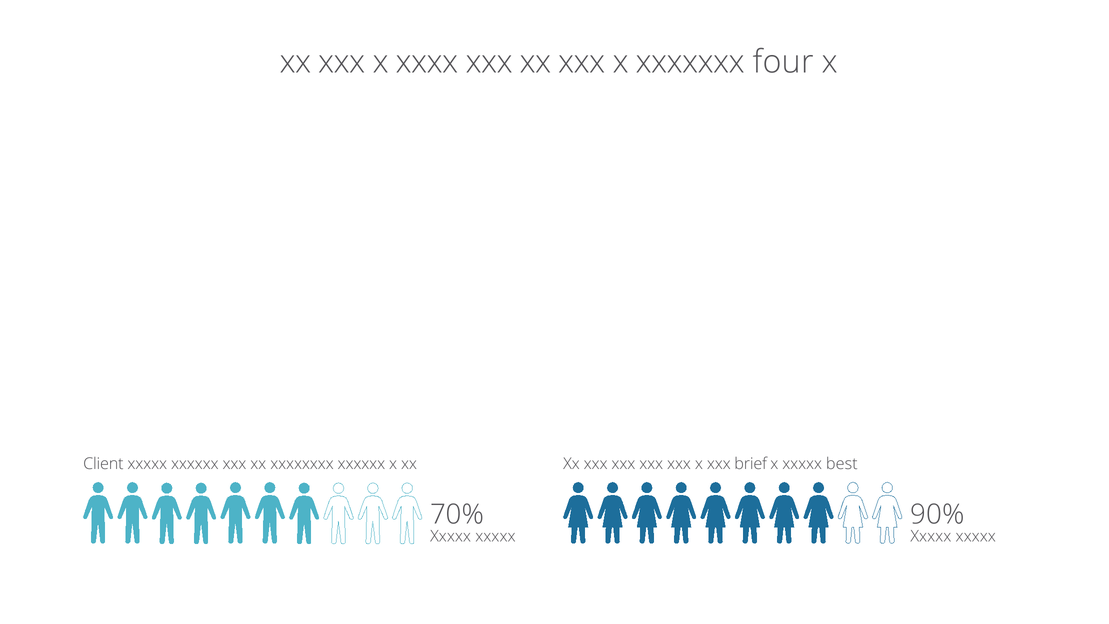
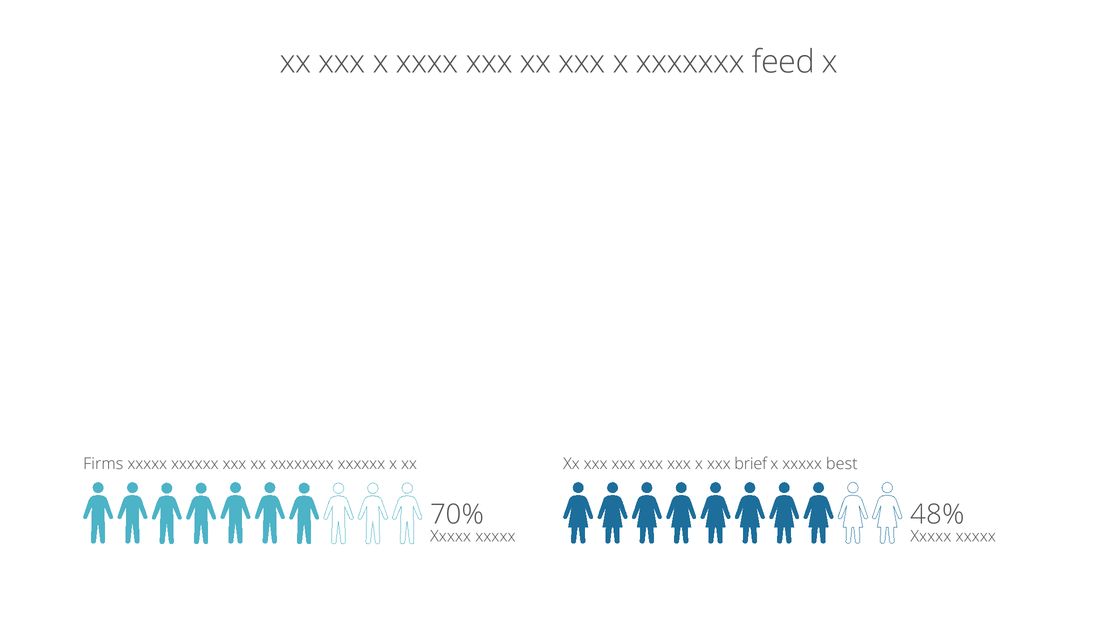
four: four -> feed (783, 62)
Client: Client -> Firms (103, 464)
90%: 90% -> 48% (937, 515)
